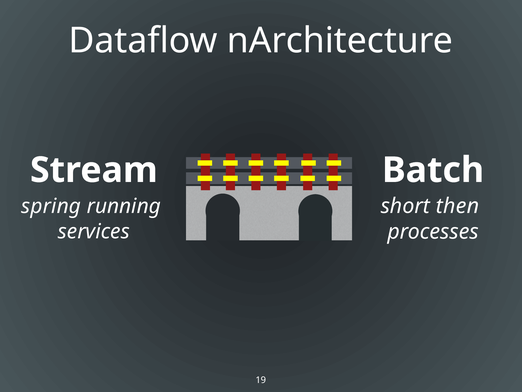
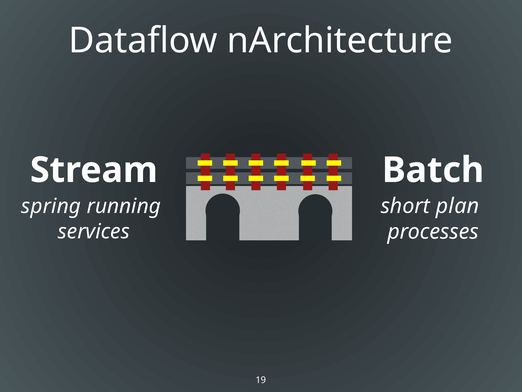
then: then -> plan (458, 206)
